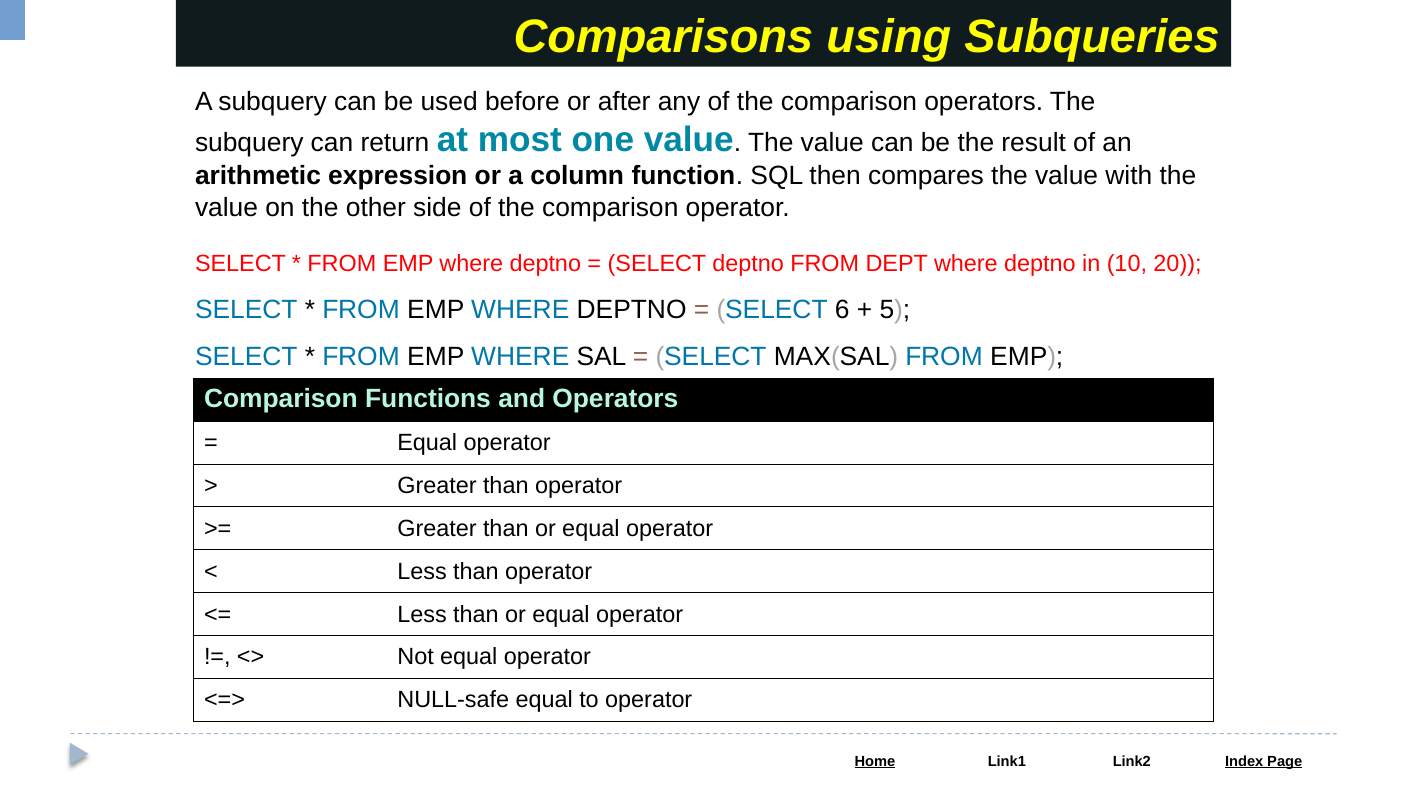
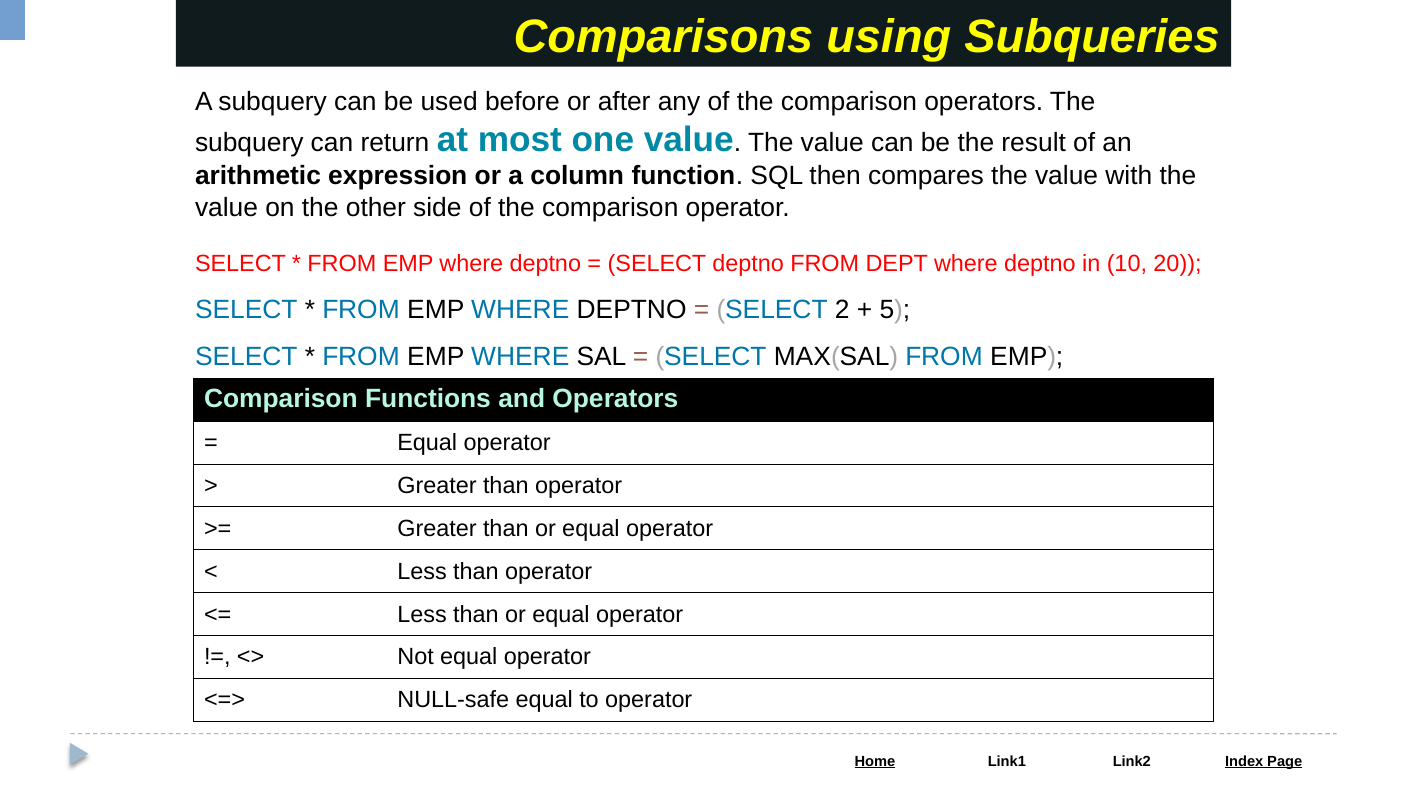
6: 6 -> 2 (842, 309)
